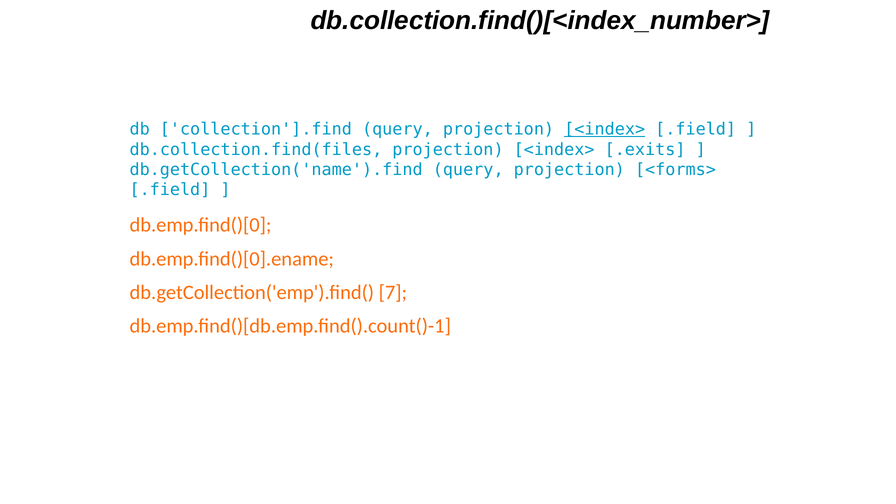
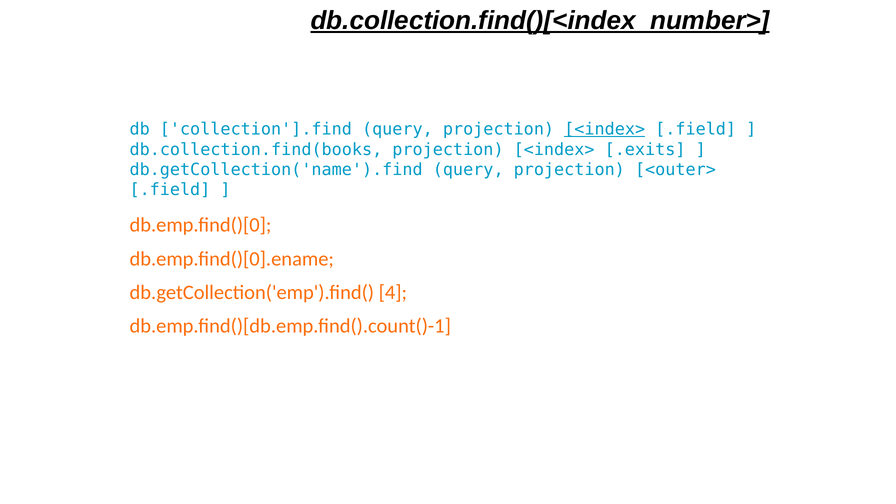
db.collection.find()[<index_number> underline: none -> present (540, 21)
db.collection.find(files: db.collection.find(files -> db.collection.find(books (256, 150)
<forms>: <forms> -> <outer> (675, 170)
7: 7 -> 4 (393, 292)
